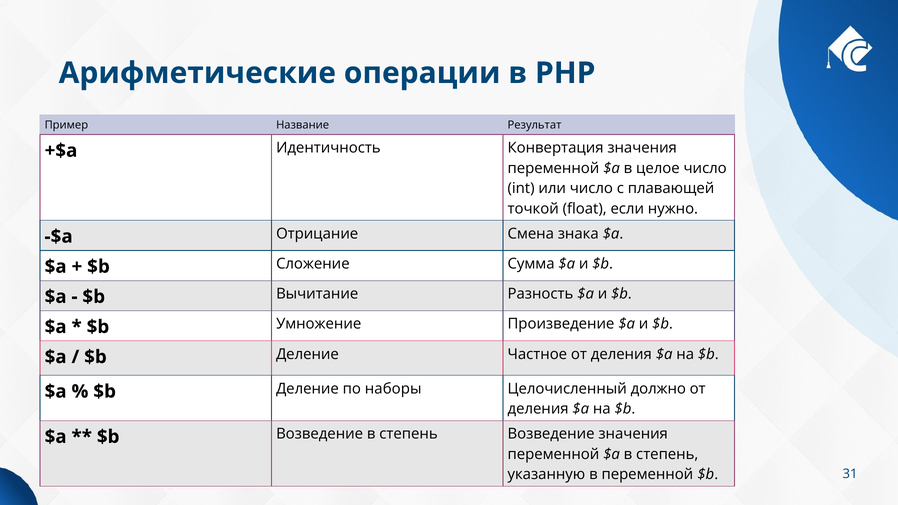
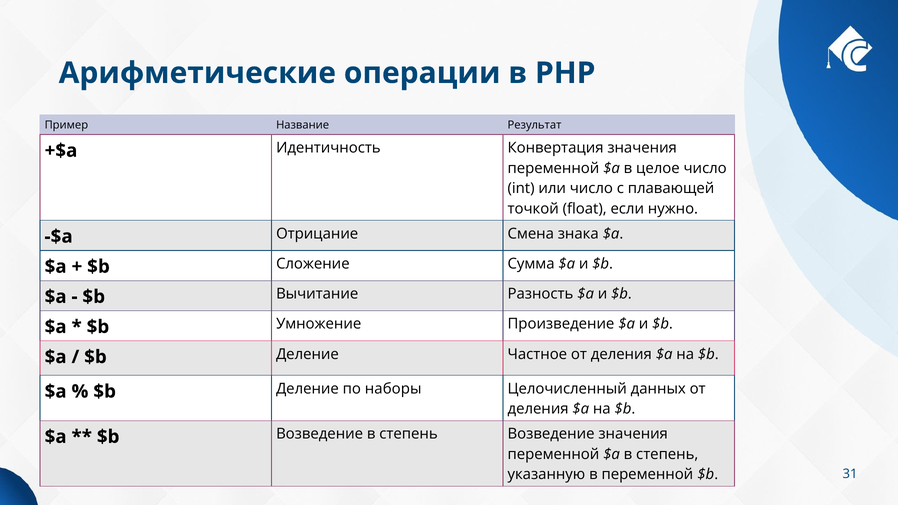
должно: должно -> данных (658, 389)
